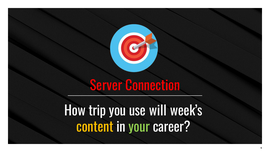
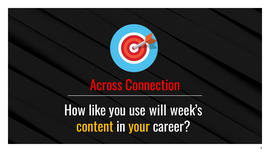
Server: Server -> Across (106, 86)
trip: trip -> like (97, 111)
your colour: light green -> yellow (139, 127)
